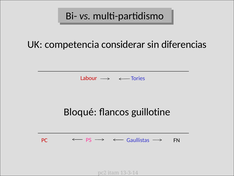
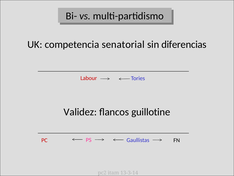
considerar: considerar -> senatorial (123, 44)
Bloqué: Bloqué -> Validez (80, 112)
